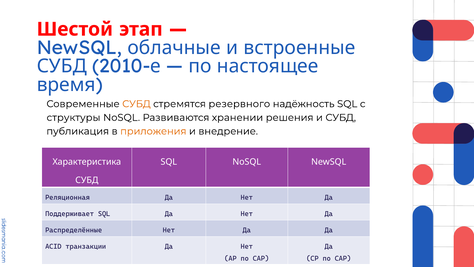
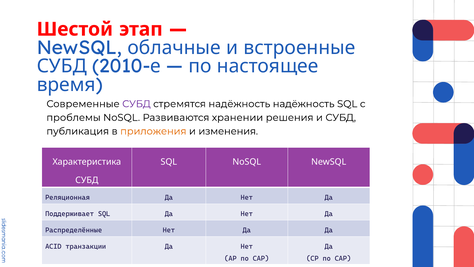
СУБД colour: orange -> purple (136, 104)
стремятся резервного: резервного -> надёжность (239, 104)
структуры: структуры -> проблемы (74, 117)
внедрение: внедрение -> изменения (228, 131)
